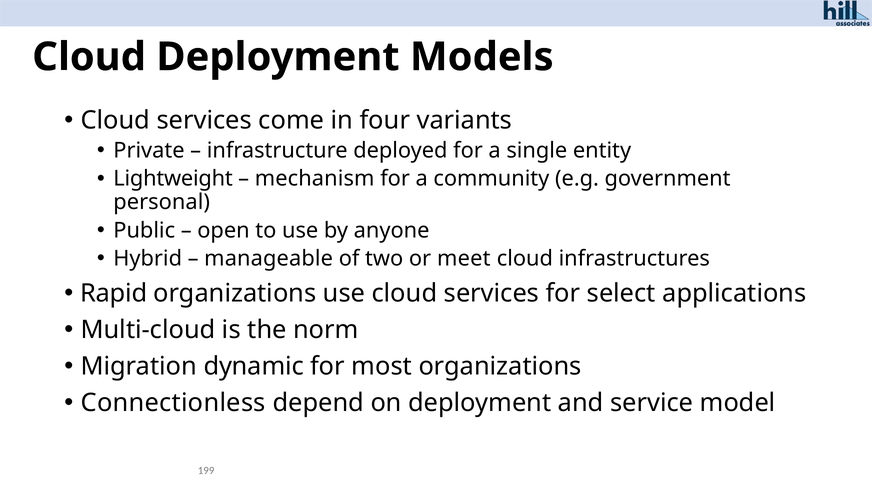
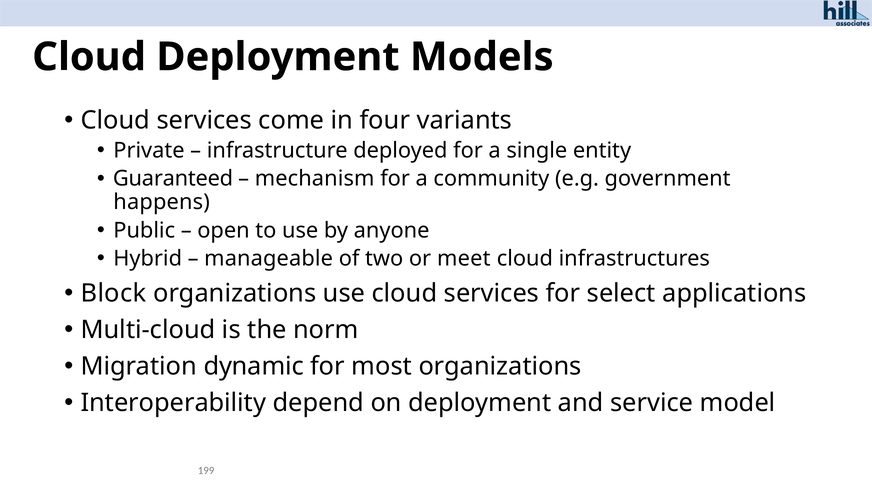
Lightweight: Lightweight -> Guaranteed (173, 179)
personal: personal -> happens (162, 202)
Rapid: Rapid -> Block (114, 293)
Connectionless: Connectionless -> Interoperability (173, 402)
